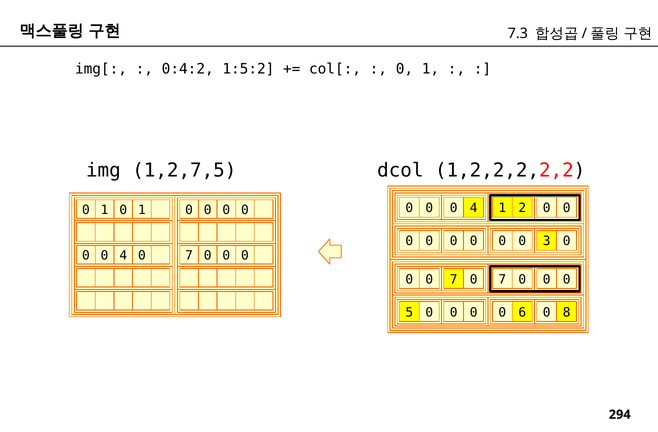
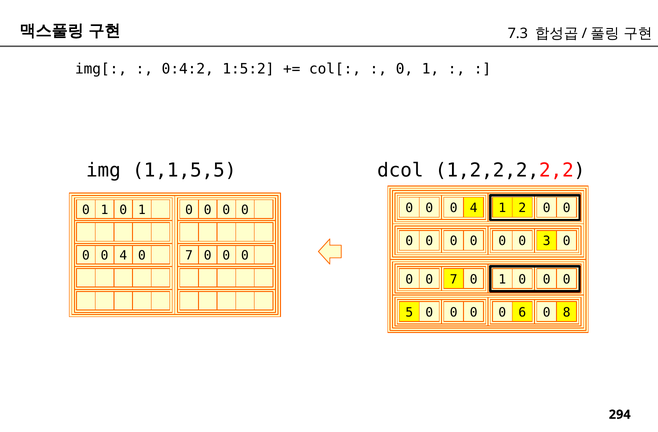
1,2,7,5: 1,2,7,5 -> 1,1,5,5 (184, 170)
7 0 7: 7 -> 1 (502, 279)
